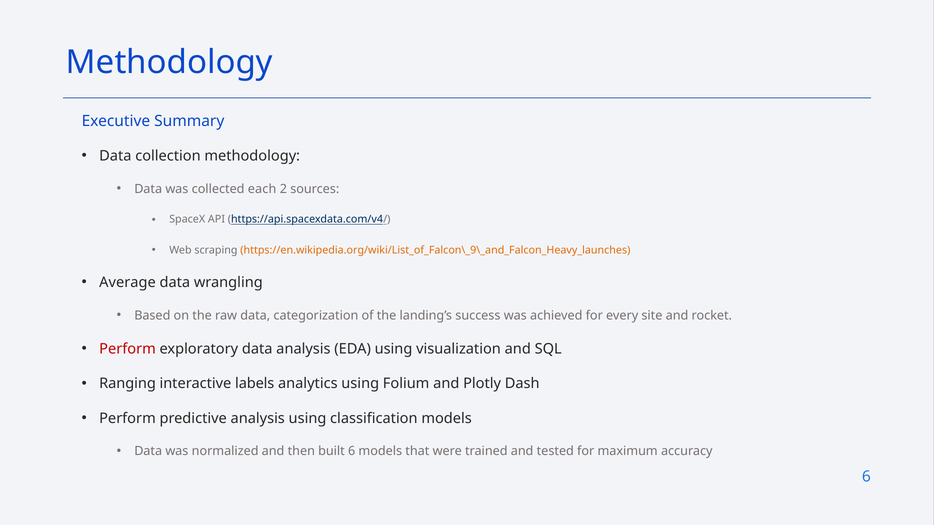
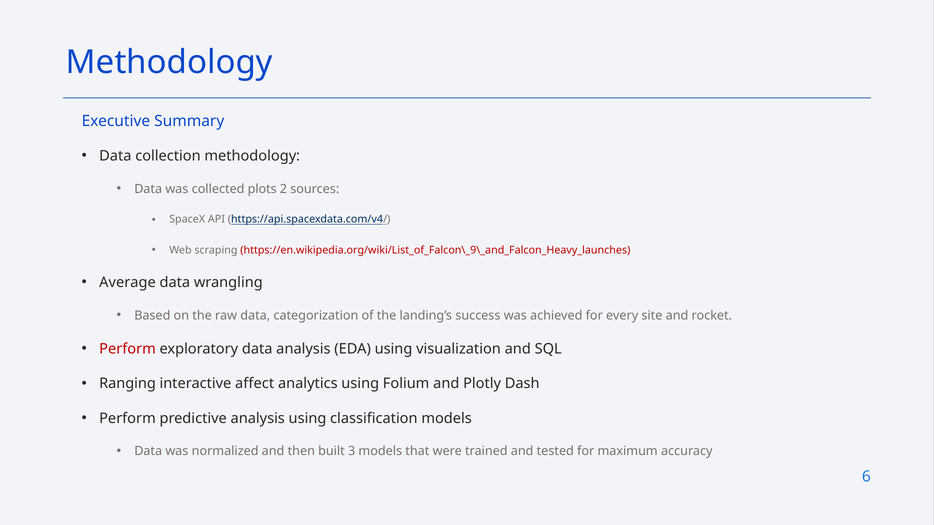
each: each -> plots (262, 189)
https://en.wikipedia.org/wiki/List_of_Falcon\_9\_and_Falcon_Heavy_launches colour: orange -> red (435, 250)
labels: labels -> affect (255, 384)
built 6: 6 -> 3 (352, 451)
